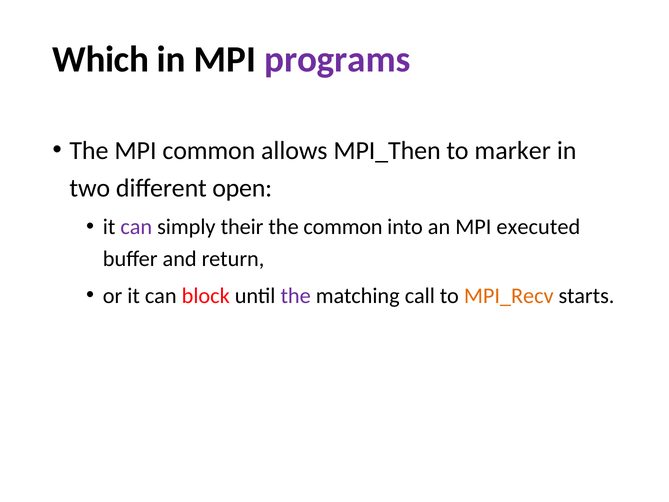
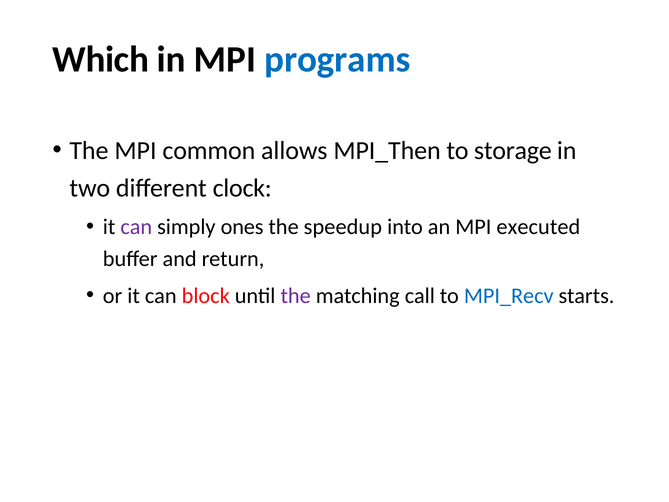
programs colour: purple -> blue (337, 59)
marker: marker -> storage (513, 151)
open: open -> clock (242, 188)
their: their -> ones (242, 227)
the common: common -> speedup (343, 227)
MPI_Recv colour: orange -> blue (509, 296)
